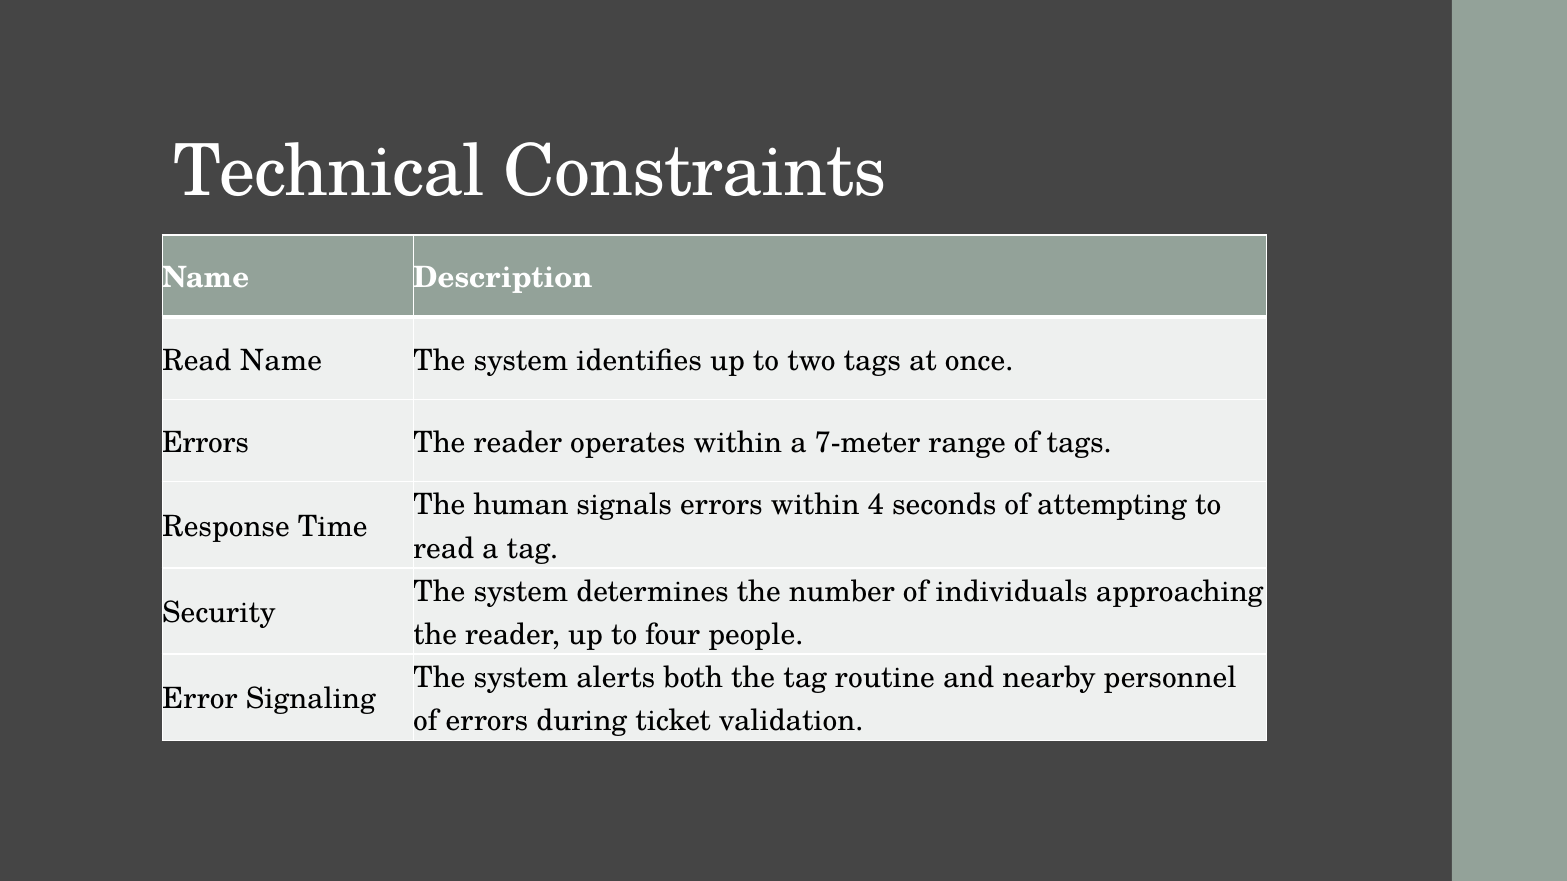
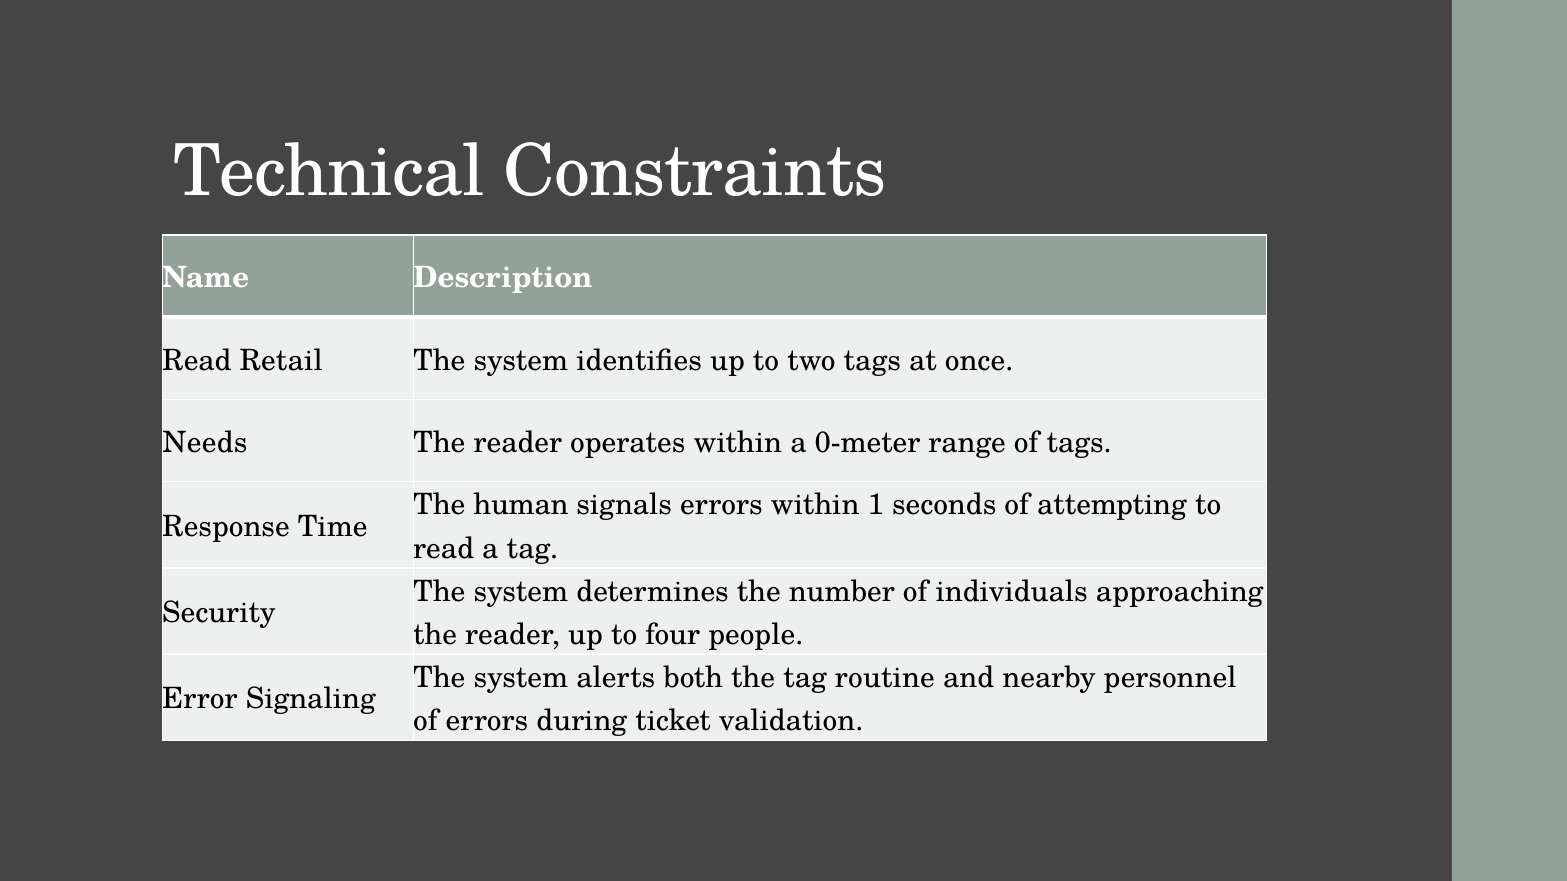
Read Name: Name -> Retail (281, 361)
Errors: Errors -> Needs (205, 443)
7-meter: 7-meter -> 0-meter (868, 443)
4: 4 -> 1 (876, 505)
